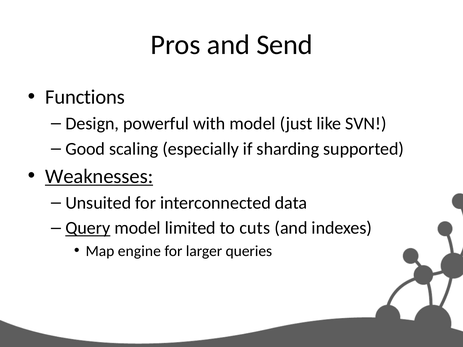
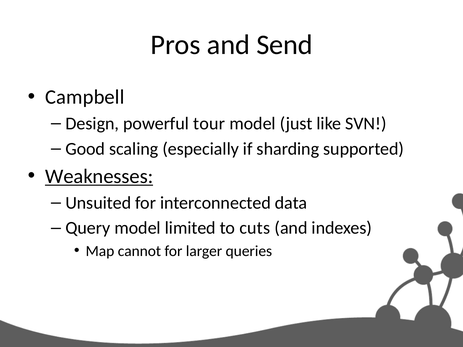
Functions: Functions -> Campbell (85, 97)
with: with -> tour (209, 124)
Query underline: present -> none (88, 228)
engine: engine -> cannot (139, 251)
